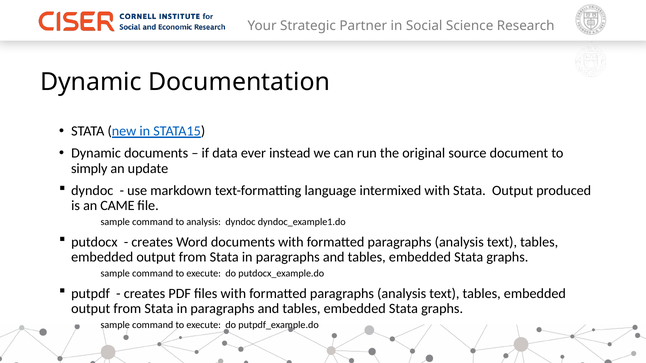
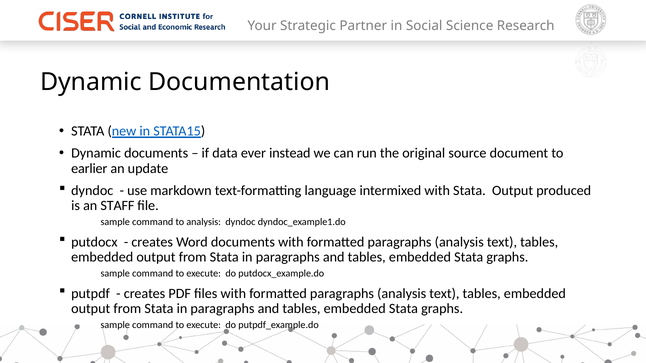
simply: simply -> earlier (89, 169)
CAME: CAME -> STAFF (117, 206)
